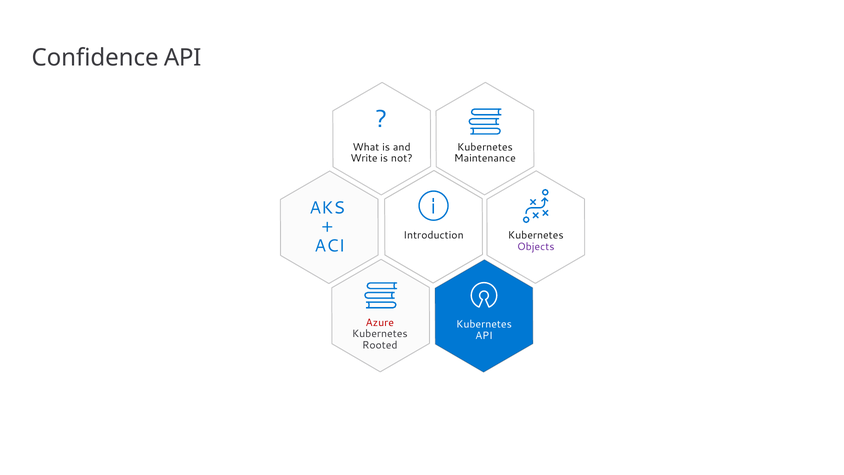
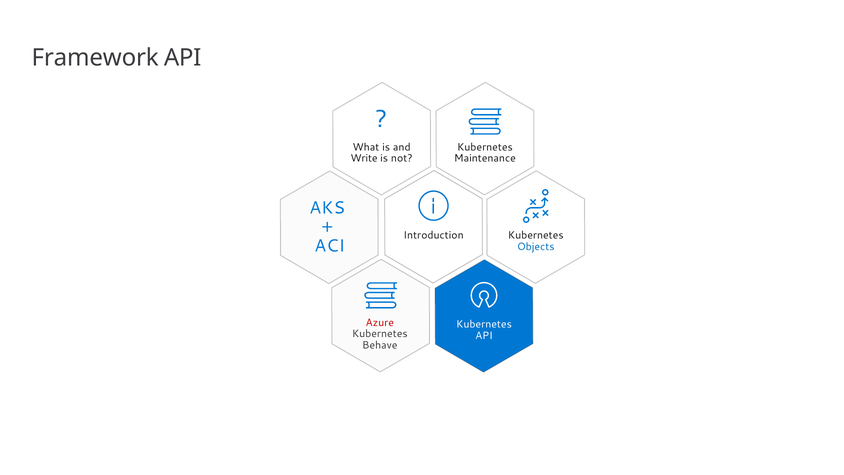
Confidence: Confidence -> Framework (95, 58)
Objects colour: purple -> blue (536, 247)
Rooted: Rooted -> Behave (380, 345)
